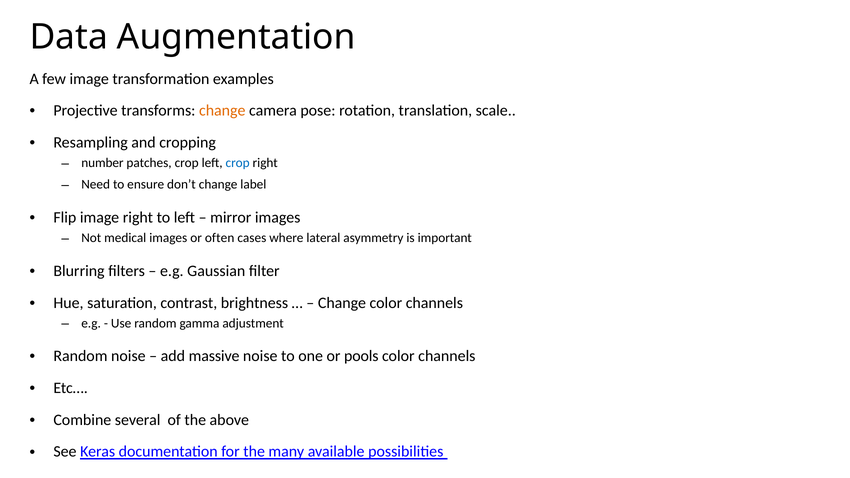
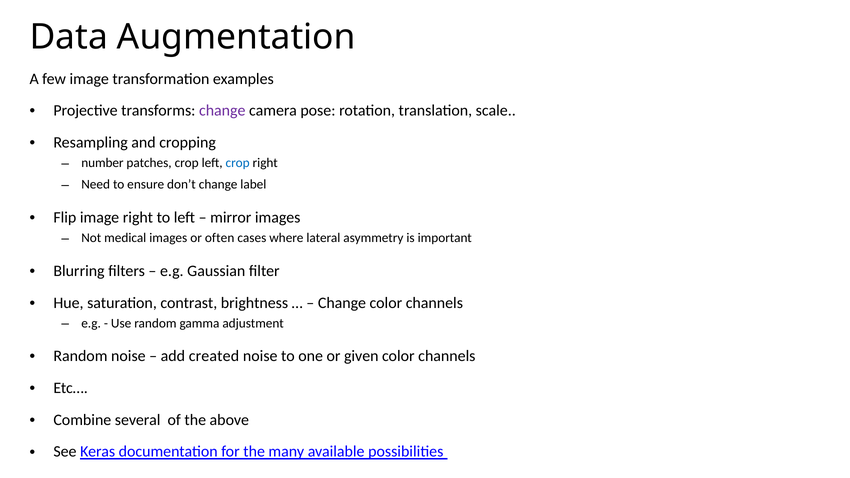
change colour: orange -> purple (222, 111)
massive: massive -> created (214, 356)
pools: pools -> given (361, 356)
